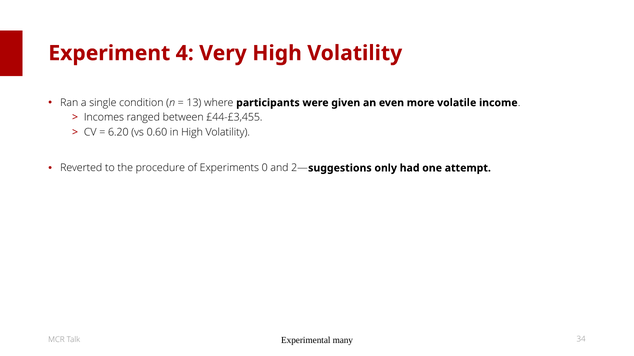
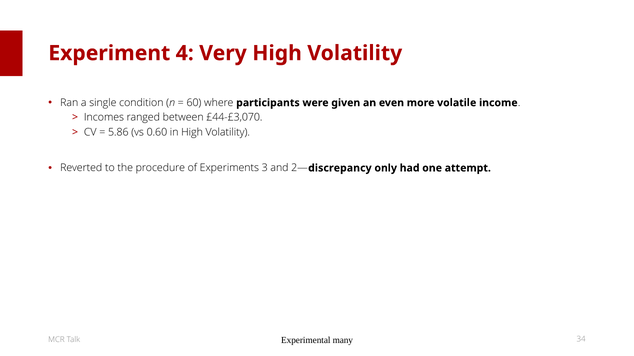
13: 13 -> 60 (194, 103)
£44-£3,455: £44-£3,455 -> £44-£3,070 (234, 118)
6.20: 6.20 -> 5.86 (118, 132)
0: 0 -> 3 (265, 168)
suggestions: suggestions -> discrepancy (340, 168)
